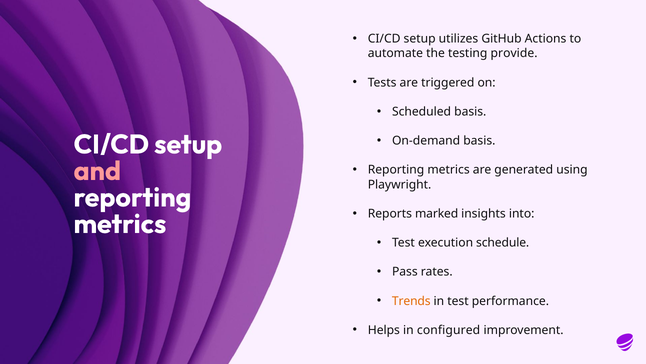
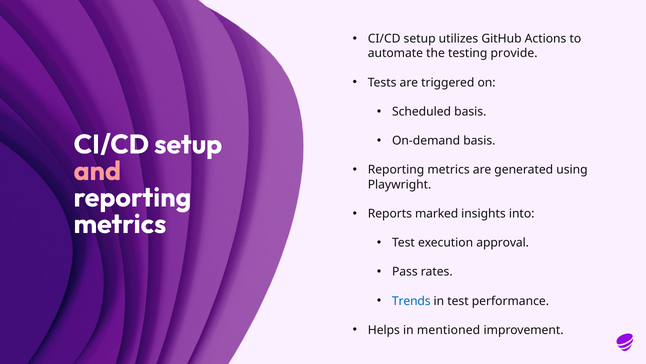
schedule: schedule -> approval (503, 242)
Trends colour: orange -> blue (411, 300)
configured: configured -> mentioned (449, 330)
